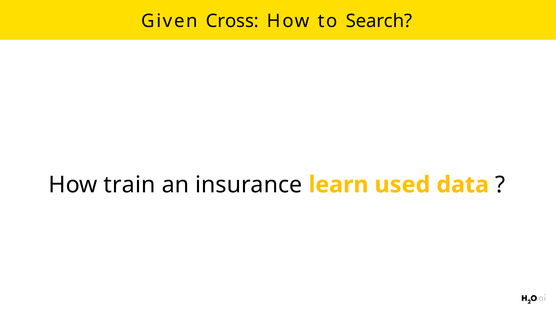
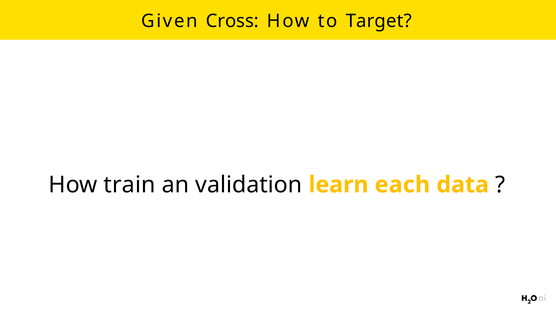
Search: Search -> Target (379, 21)
insurance: insurance -> validation (249, 185)
used: used -> each (402, 185)
